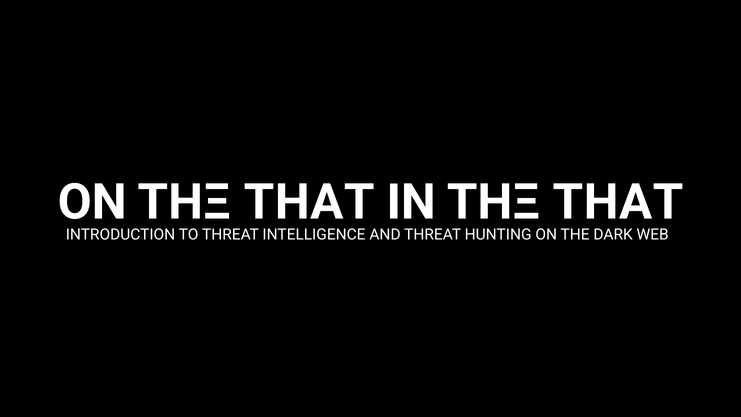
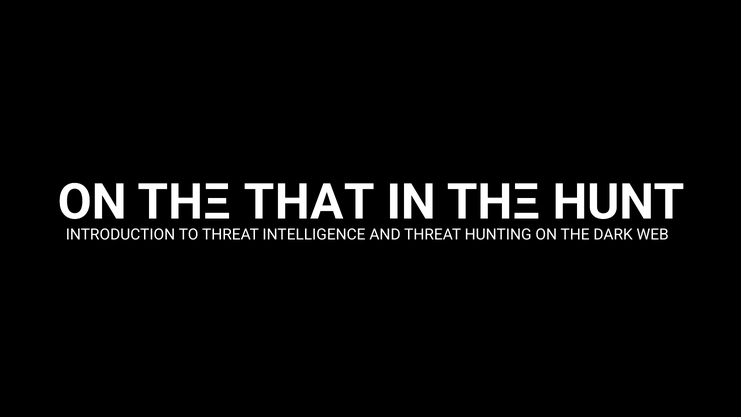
IN THΞ THAT: THAT -> HUNT (618, 202)
